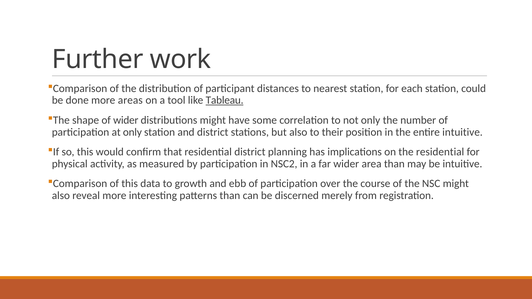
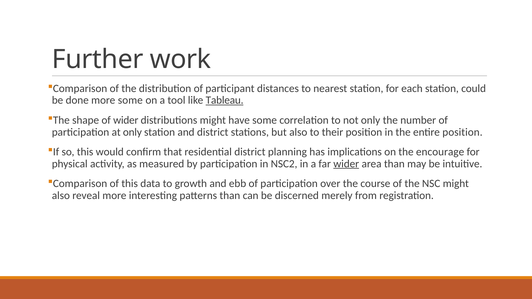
more areas: areas -> some (130, 100)
entire intuitive: intuitive -> position (462, 132)
the residential: residential -> encourage (440, 152)
wider underline: none -> present (346, 164)
